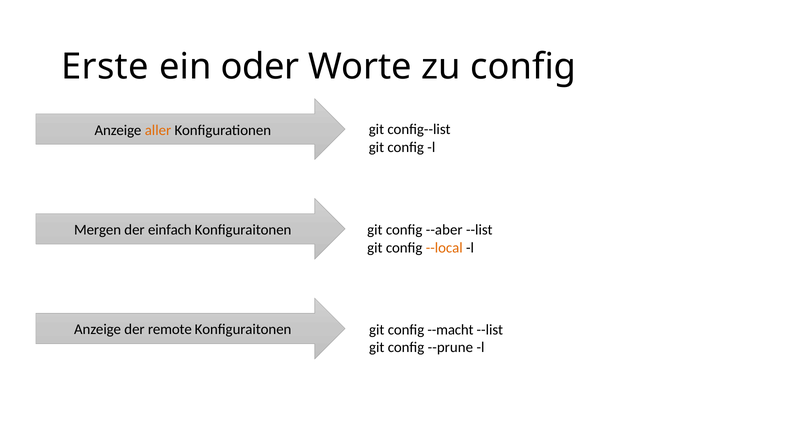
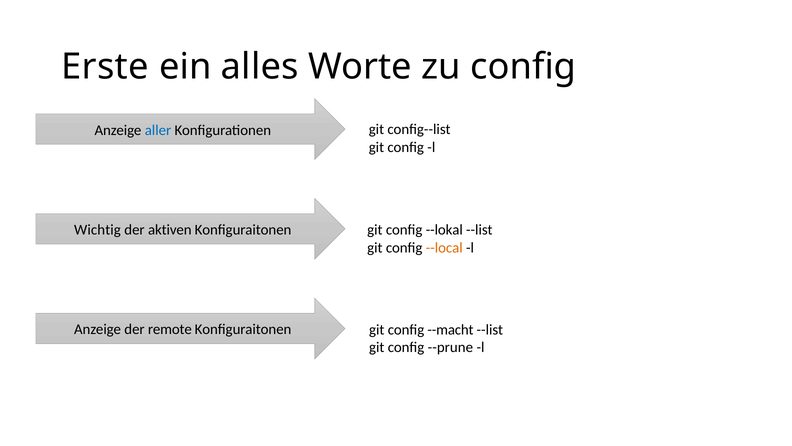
oder: oder -> alles (260, 67)
aller colour: orange -> blue (158, 130)
Mergen: Mergen -> Wichtig (97, 230)
einfach: einfach -> aktiven (170, 230)
--aber: --aber -> --lokal (444, 230)
